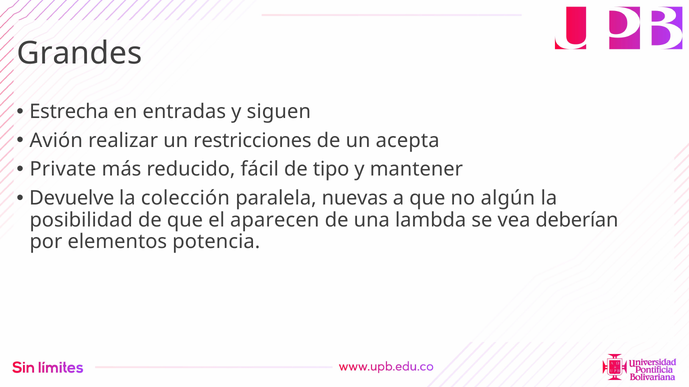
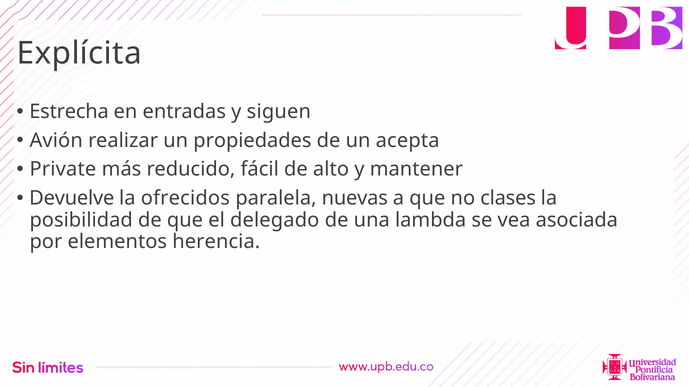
Grandes: Grandes -> Explícita (79, 53)
restricciones: restricciones -> propiedades (252, 141)
tipo: tipo -> alto (331, 170)
colección: colección -> ofrecidos (185, 199)
algún: algún -> clases (508, 199)
aparecen: aparecen -> delegado (275, 220)
deberían: deberían -> asociada (577, 220)
potencia: potencia -> herencia (216, 242)
